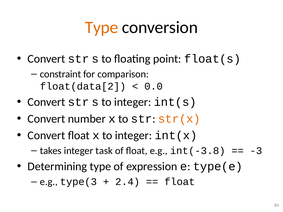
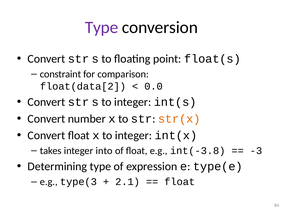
Type colour: orange -> purple (102, 27)
task: task -> into (104, 151)
2.4: 2.4 -> 2.1 (128, 182)
